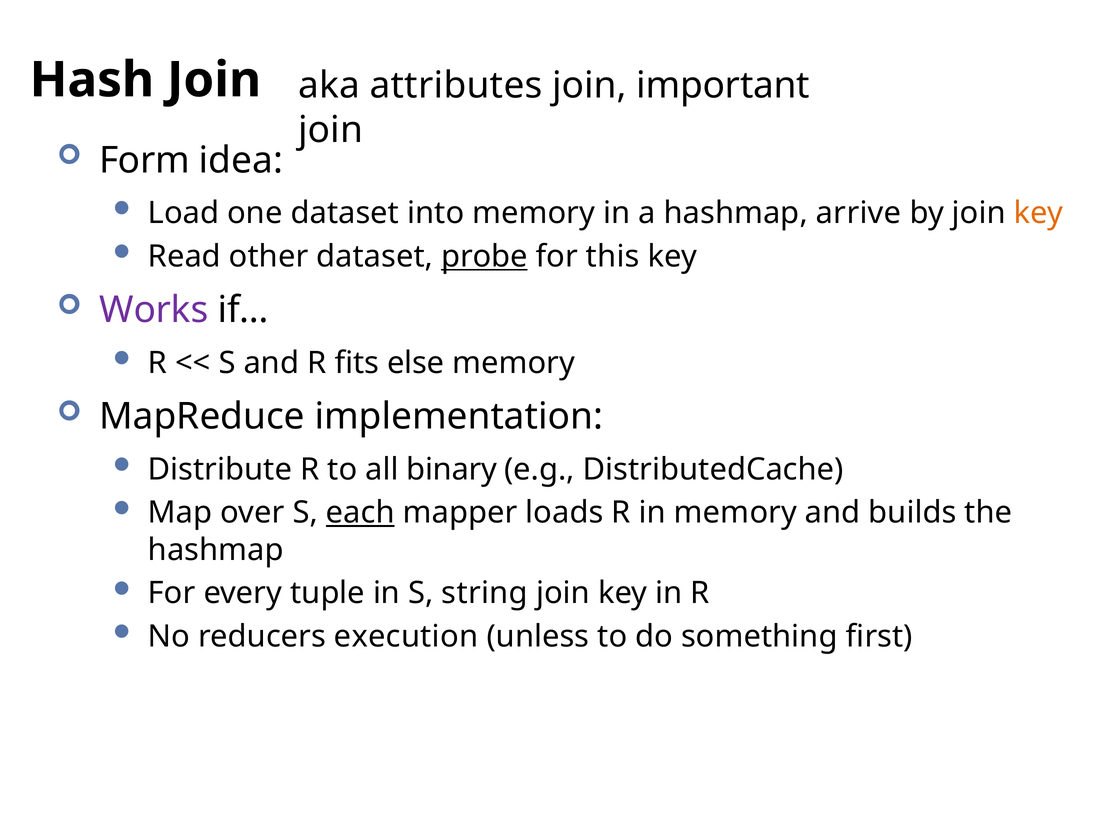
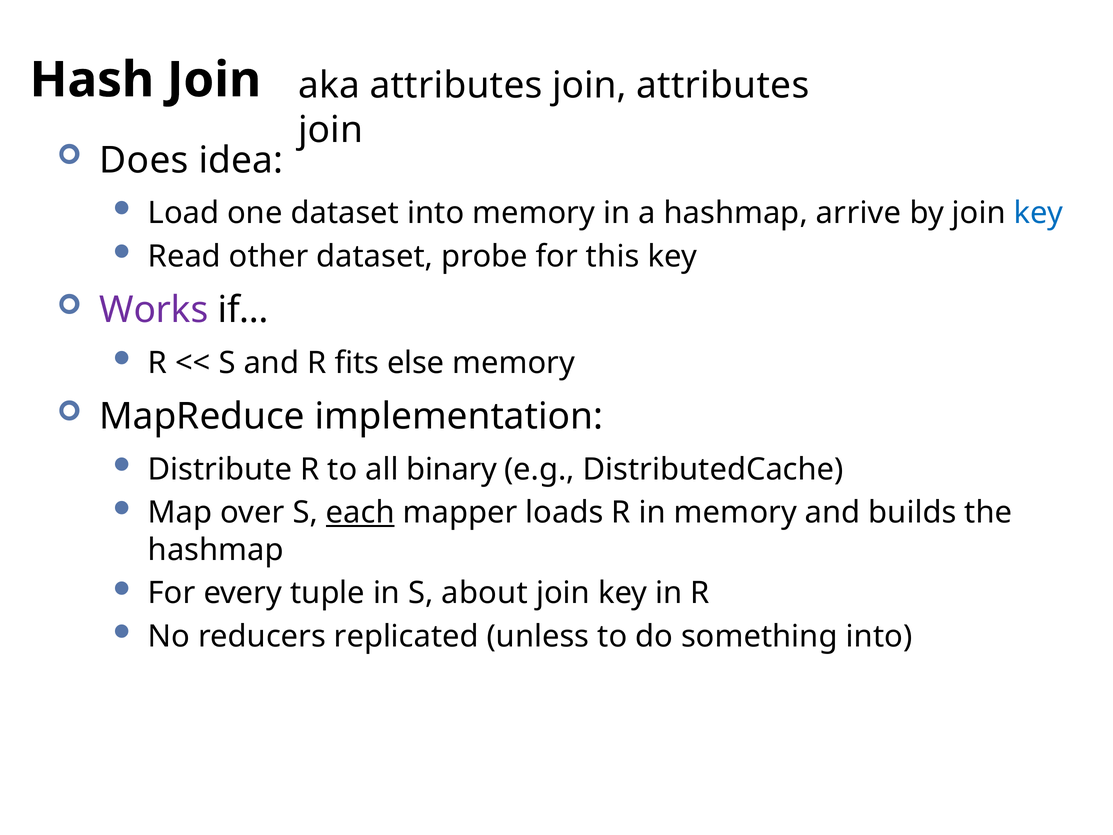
join important: important -> attributes (723, 85)
Form: Form -> Does (144, 160)
key colour: orange -> blue (1039, 213)
probe underline: present -> none (484, 256)
string: string -> about (485, 593)
execution: execution -> replicated (406, 636)
something first: first -> into (879, 636)
